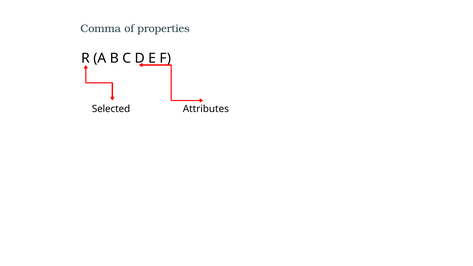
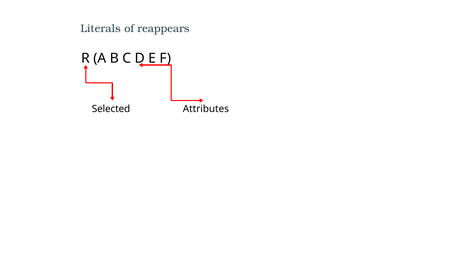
Comma: Comma -> Literals (101, 28)
properties: properties -> reappears (163, 28)
